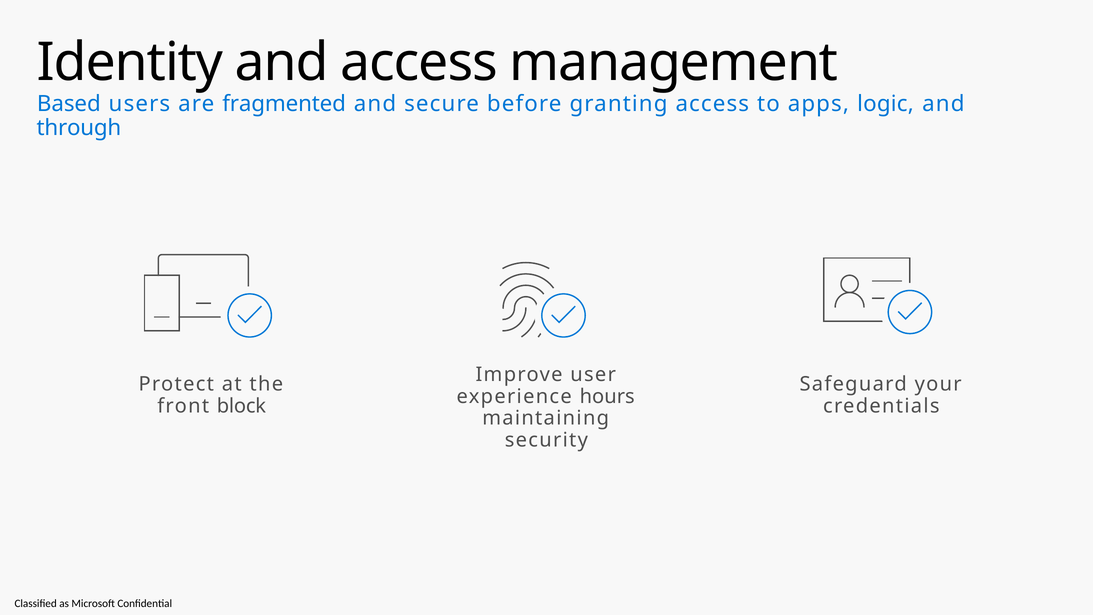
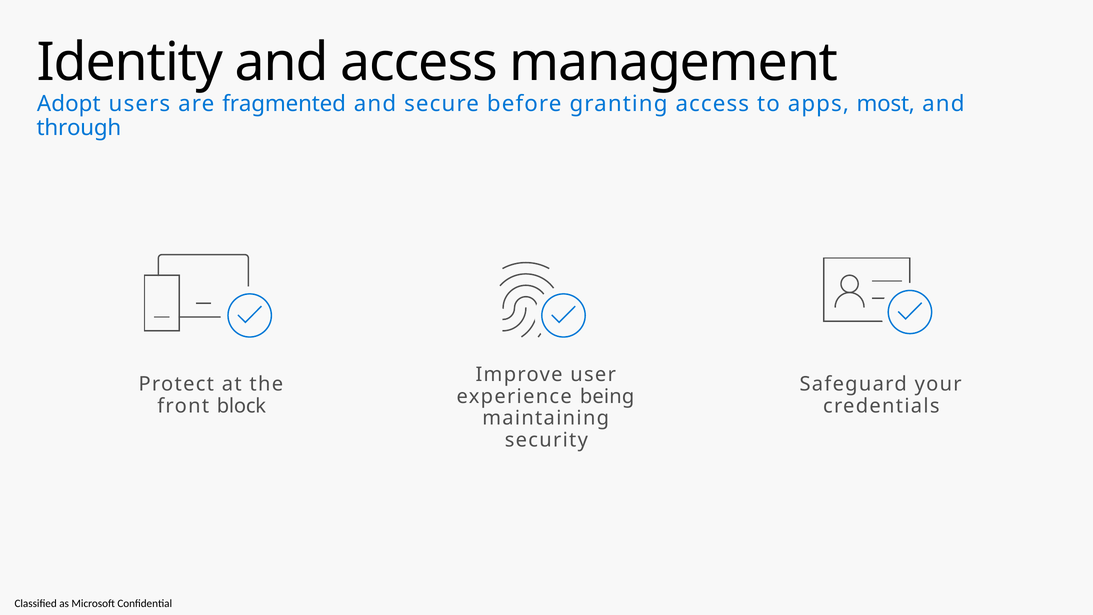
Based: Based -> Adopt (69, 104)
logic: logic -> most (886, 104)
hours: hours -> being (607, 396)
